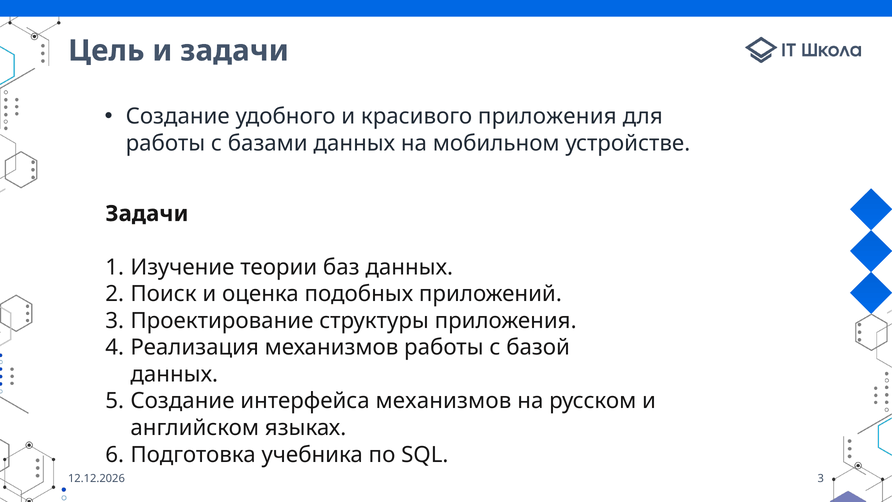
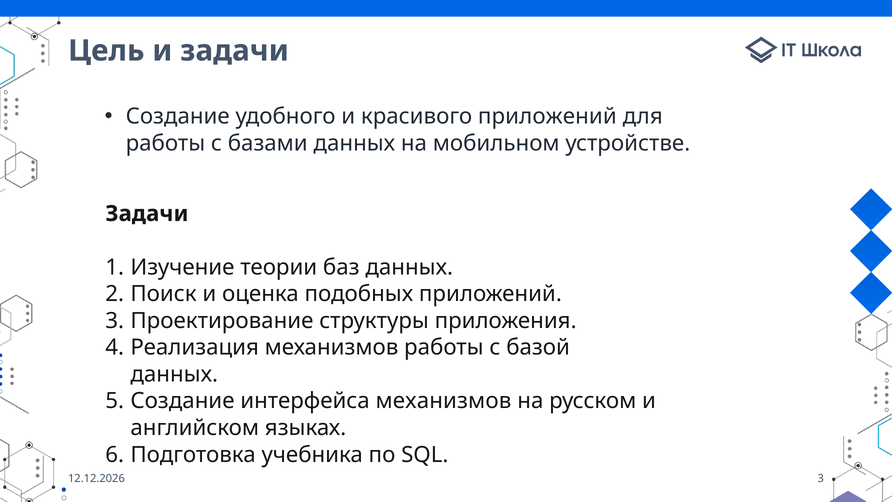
красивого приложения: приложения -> приложений (547, 116)
